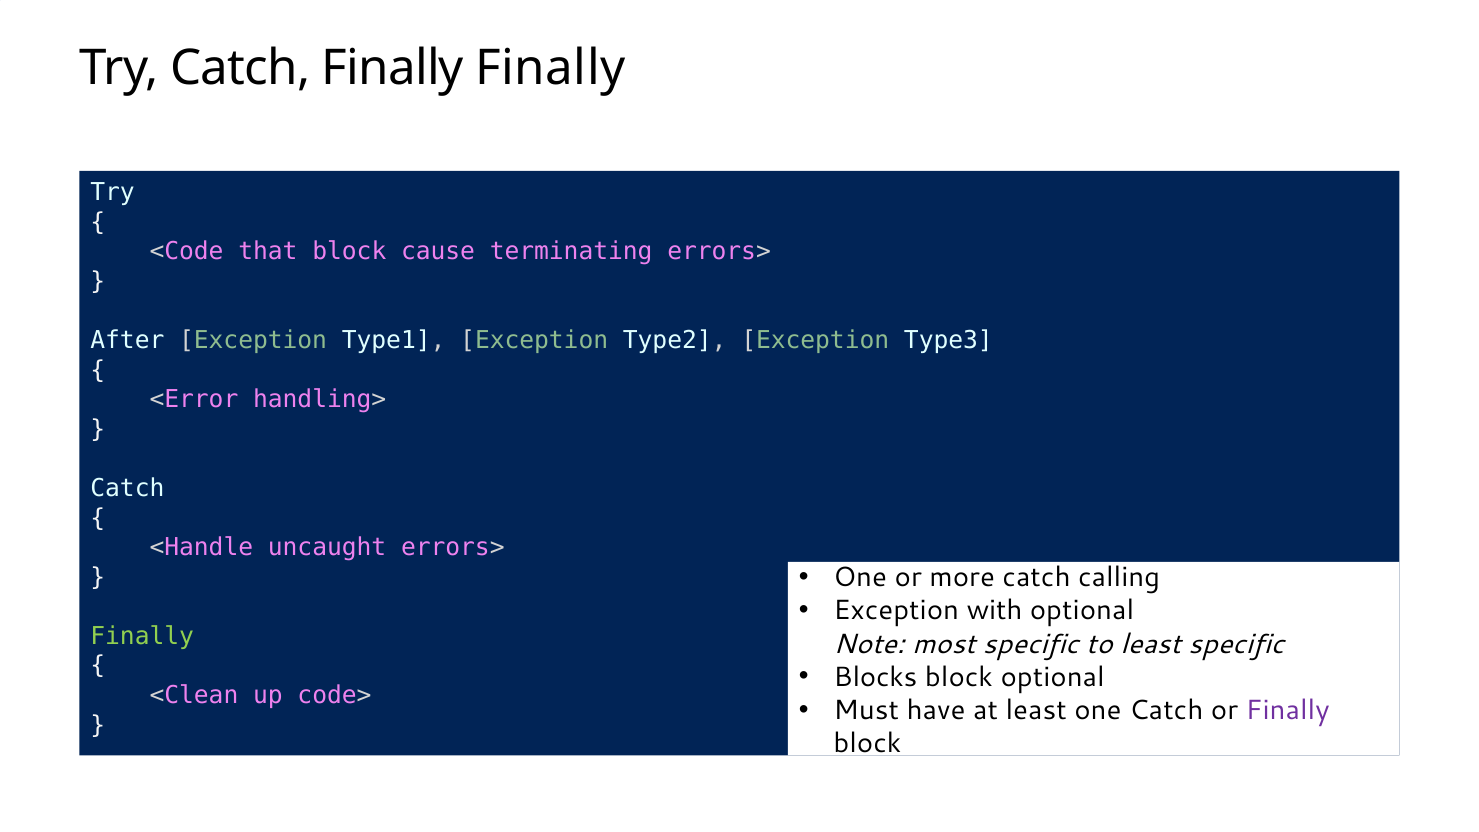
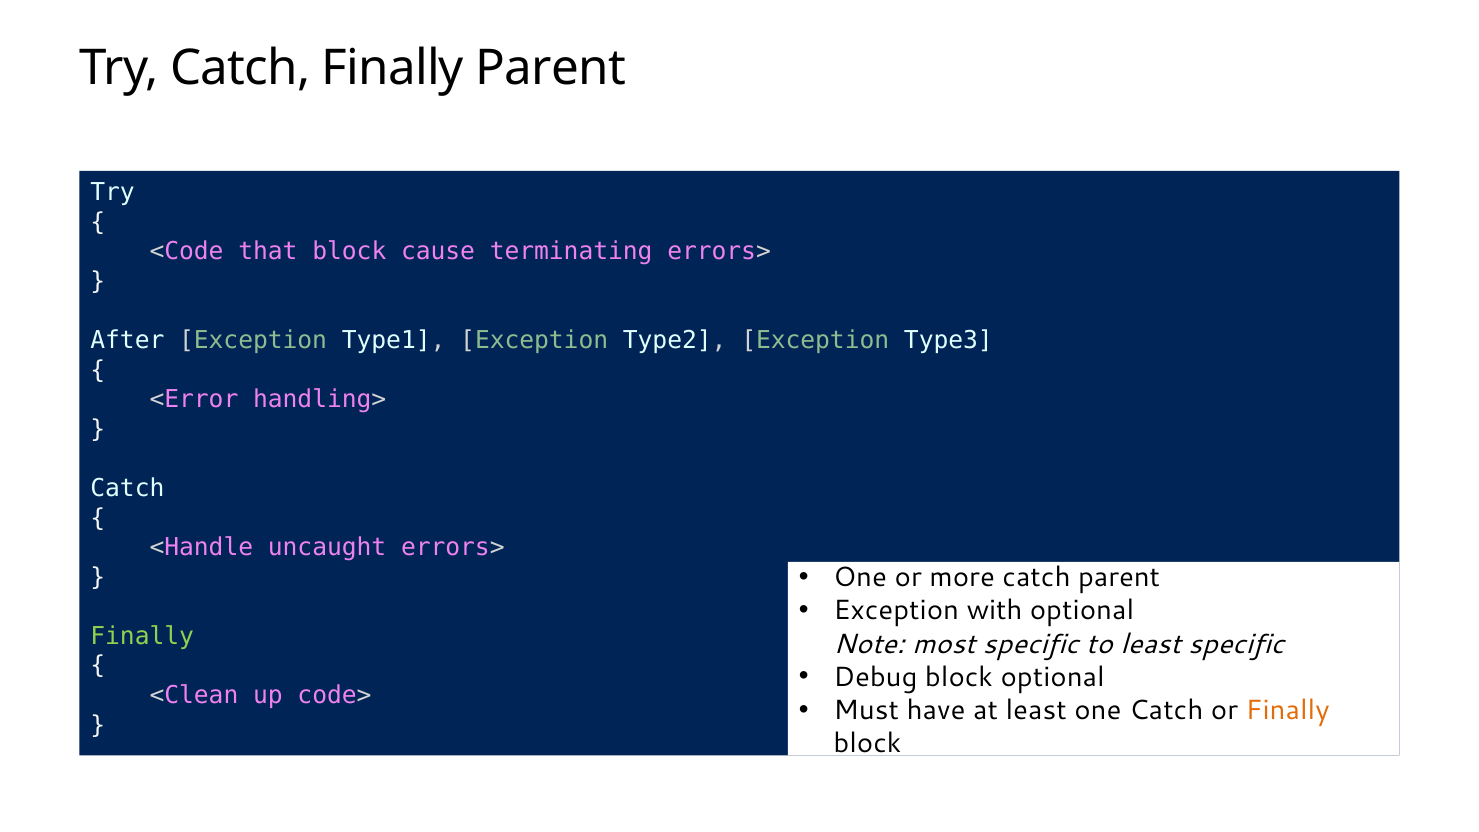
Finally Finally: Finally -> Parent (551, 68)
catch calling: calling -> parent (1119, 577)
Blocks: Blocks -> Debug (875, 677)
Finally colour: purple -> orange (1288, 710)
